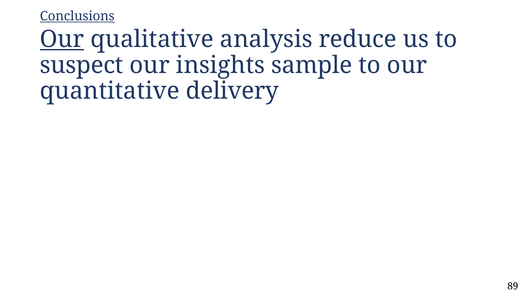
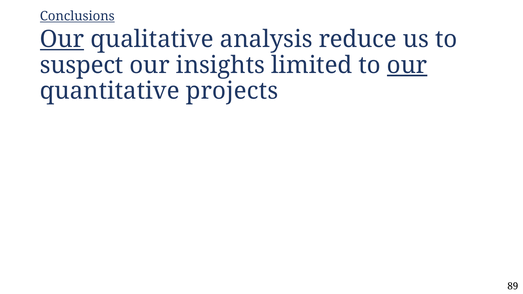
sample: sample -> limited (312, 65)
our underline: none -> present (407, 65)
delivery: delivery -> projects (232, 91)
